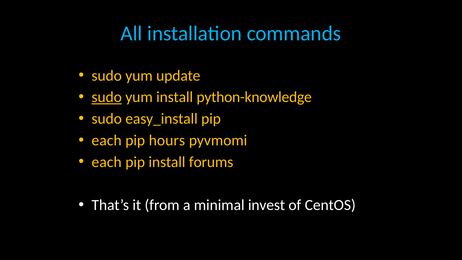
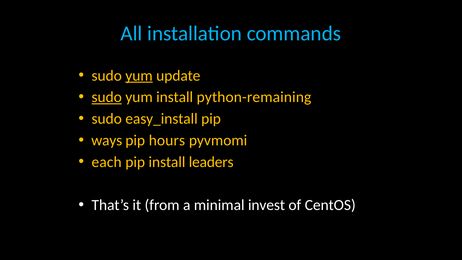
yum underline: none -> present (139, 76)
python-knowledge: python-knowledge -> python-remaining (254, 97)
each: each -> ways (107, 140)
forums: forums -> leaders (211, 162)
